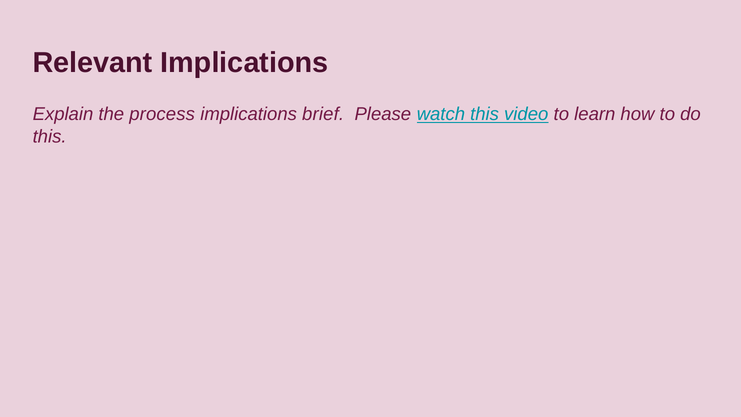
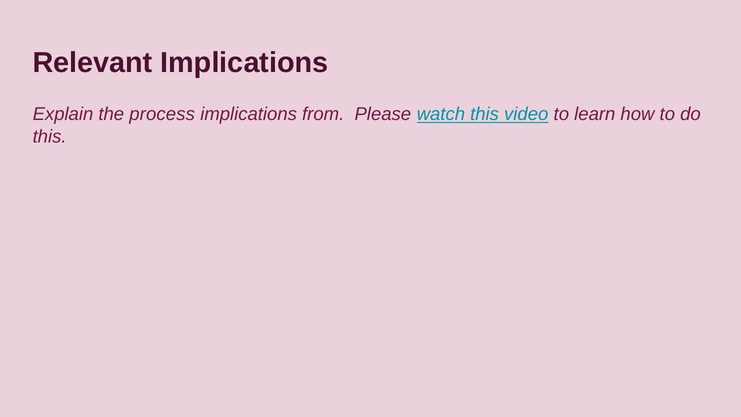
brief: brief -> from (323, 114)
